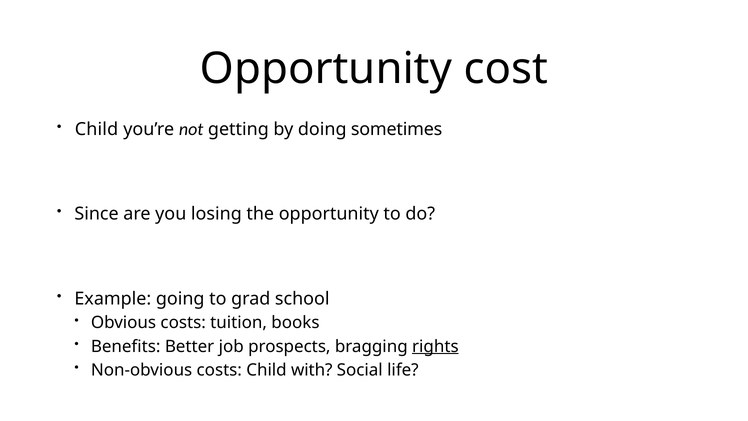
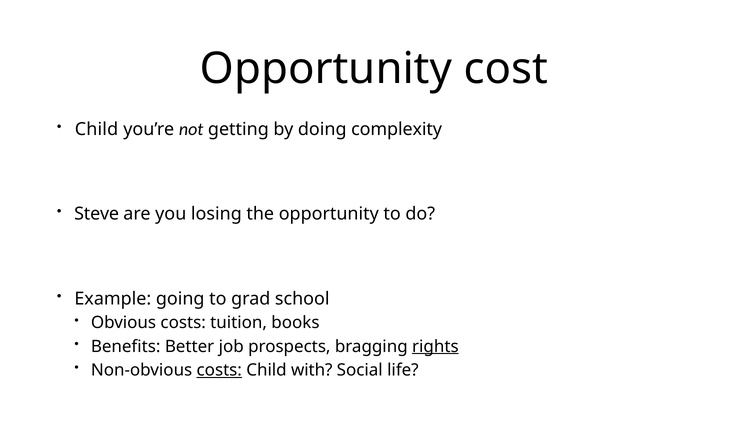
sometimes: sometimes -> complexity (397, 129)
Since: Since -> Steve (97, 214)
costs underline: none -> present (219, 370)
